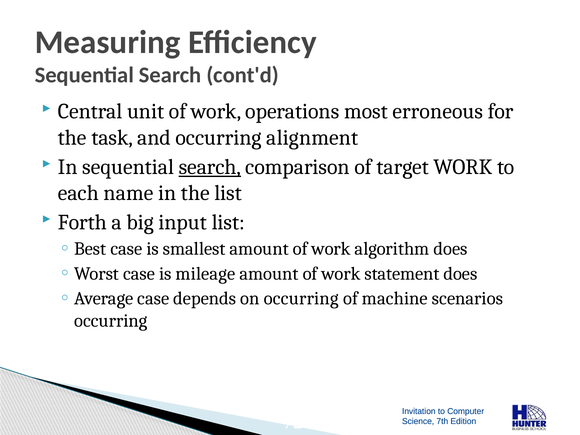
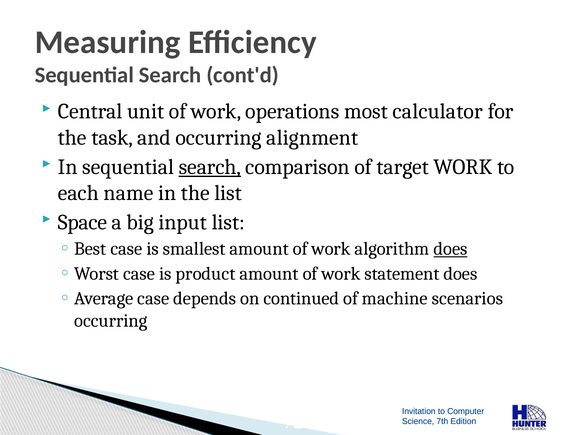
erroneous: erroneous -> calculator (438, 111)
Forth: Forth -> Space (82, 222)
does underline: none -> present (450, 249)
mileage: mileage -> product (205, 274)
on occurring: occurring -> continued (301, 299)
